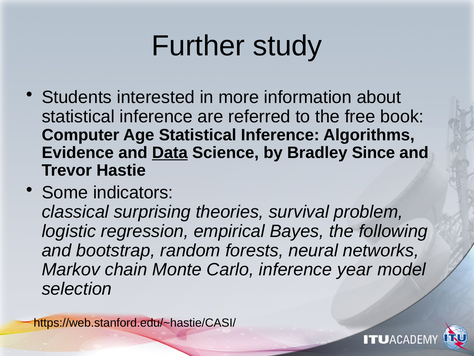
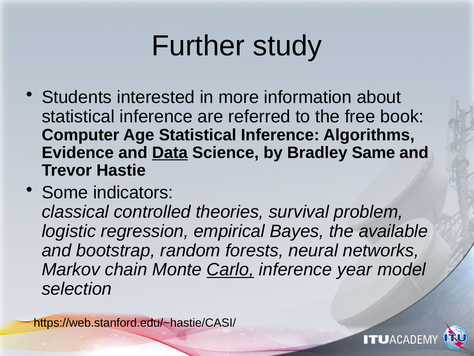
Since: Since -> Same (373, 153)
surprising: surprising -> controlled (152, 212)
following: following -> available (393, 231)
Carlo underline: none -> present (230, 269)
